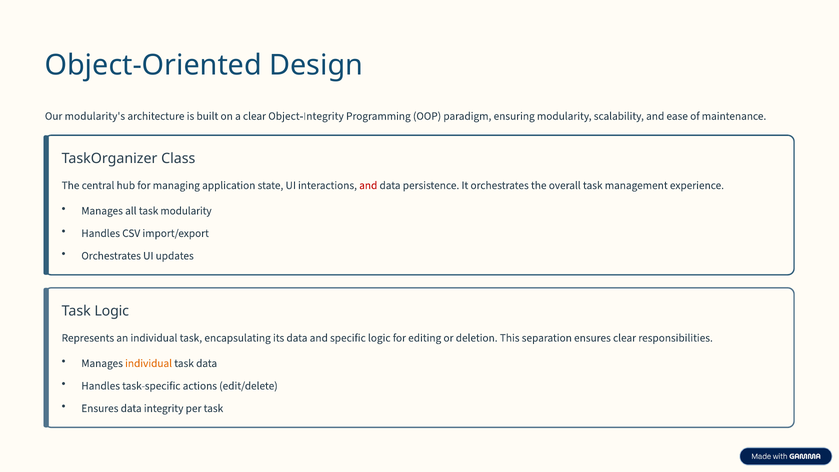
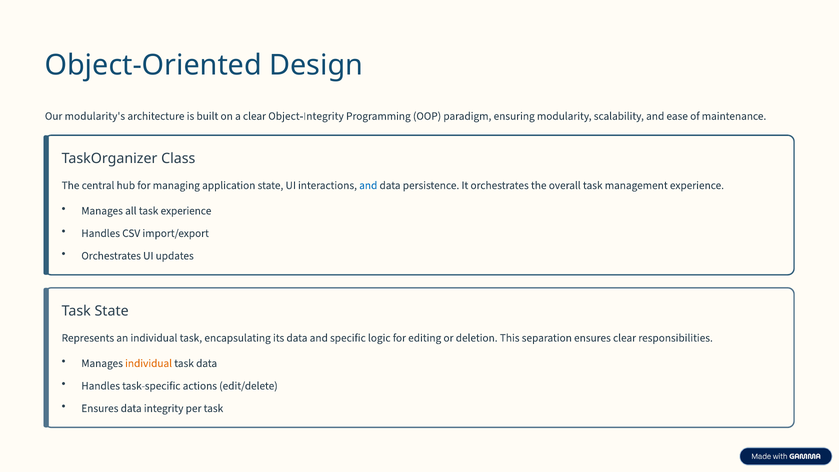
and colour: red -> blue (368, 185)
task modularity: modularity -> experience (186, 211)
Task Logic: Logic -> State (112, 311)
